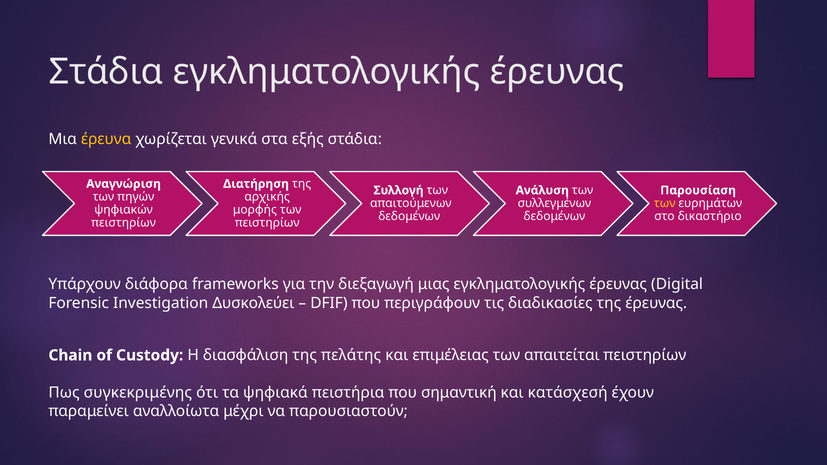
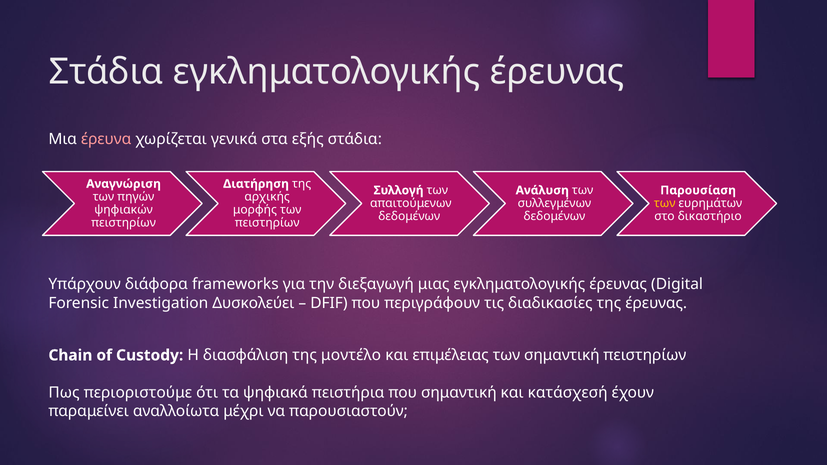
έρευνα colour: yellow -> pink (106, 139)
πελάτης: πελάτης -> μοντέλο (351, 355)
των απαιτείται: απαιτείται -> σημαντική (562, 355)
συγκεκριμένης: συγκεκριμένης -> περιοριστούμε (138, 393)
